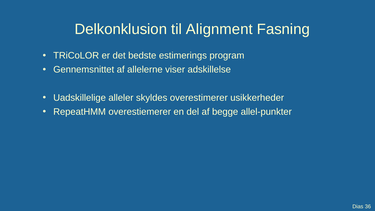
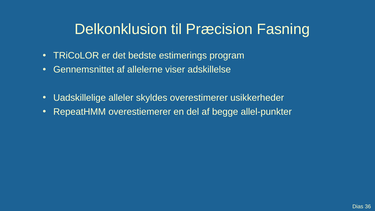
Alignment: Alignment -> Præcision (219, 29)
